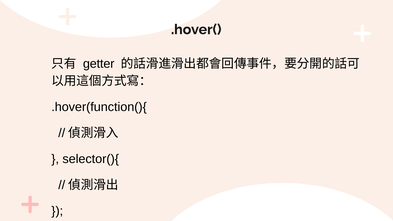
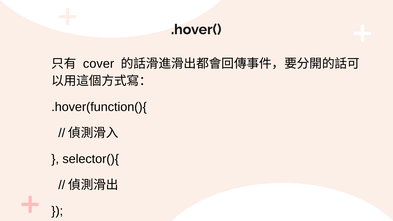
getter: getter -> cover (99, 64)
